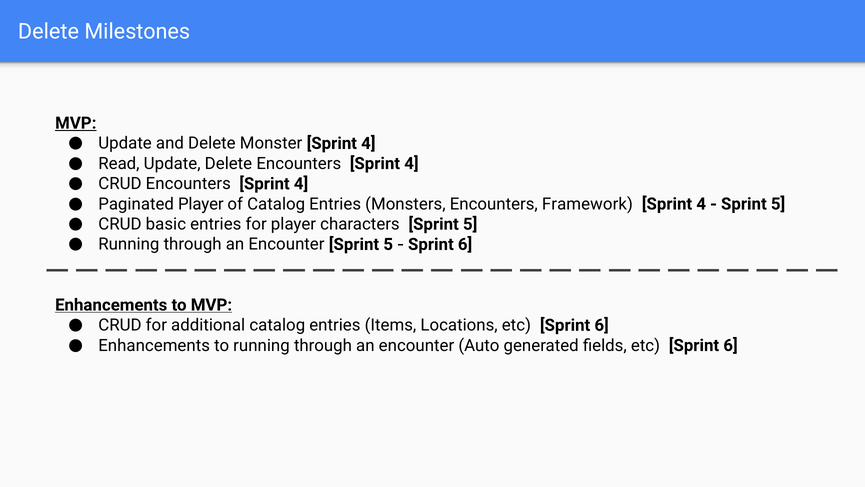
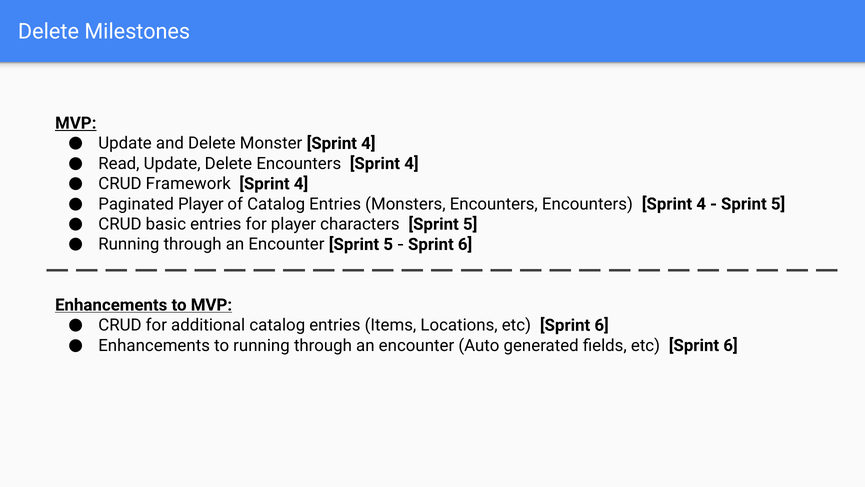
CRUD Encounters: Encounters -> Framework (188, 184)
Encounters Framework: Framework -> Encounters (587, 204)
